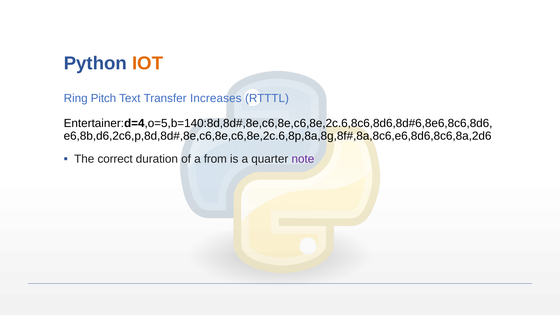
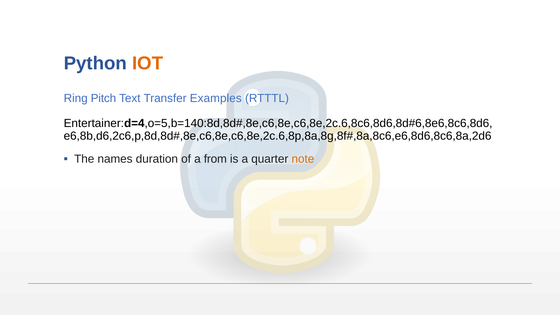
Increases: Increases -> Examples (216, 98)
correct: correct -> names (115, 159)
note colour: purple -> orange (303, 159)
